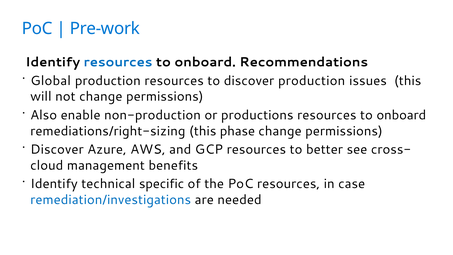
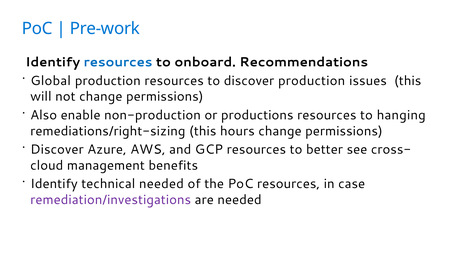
productions resources to onboard: onboard -> hanging (401, 115)
phase: phase -> hours (237, 131)
technical specific: specific -> needed (161, 184)
remediation/investigations colour: blue -> purple (111, 200)
